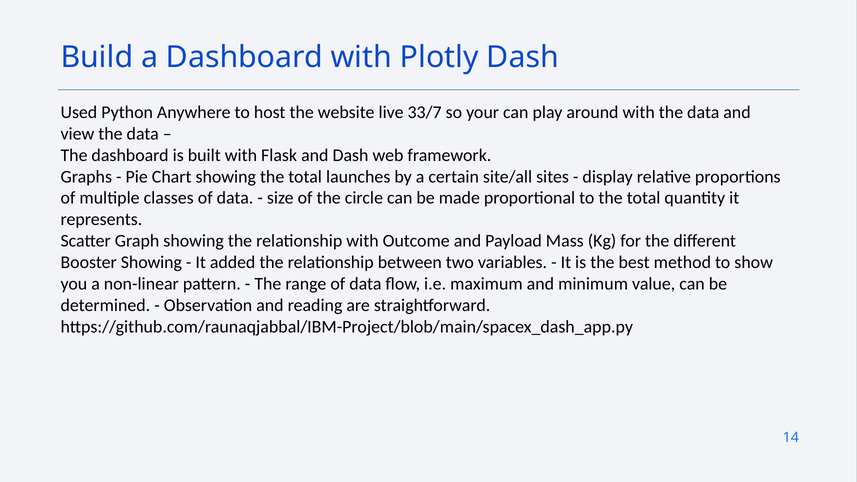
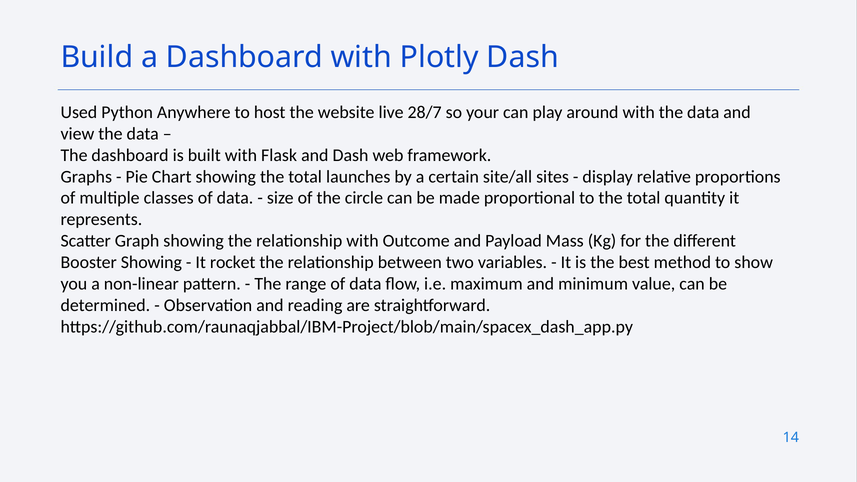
33/7: 33/7 -> 28/7 (425, 112)
added: added -> rocket (233, 262)
